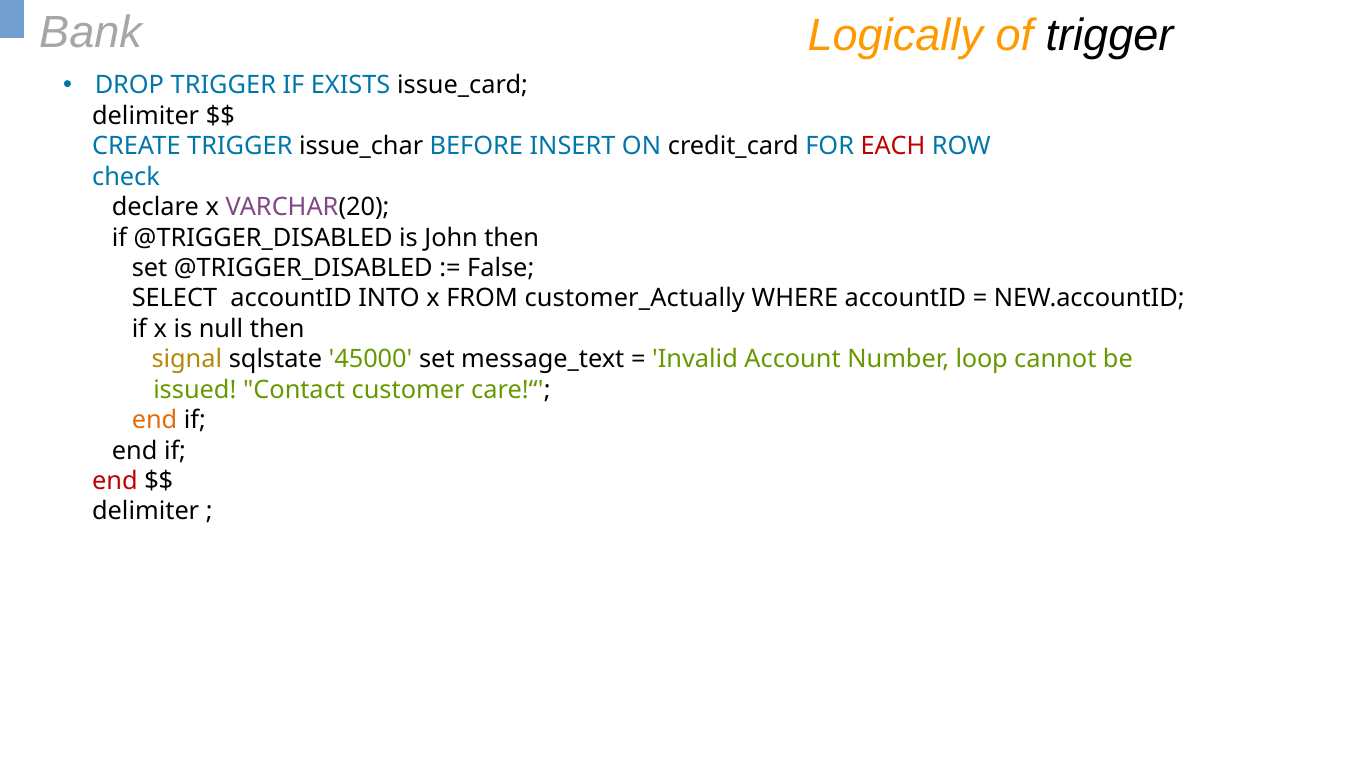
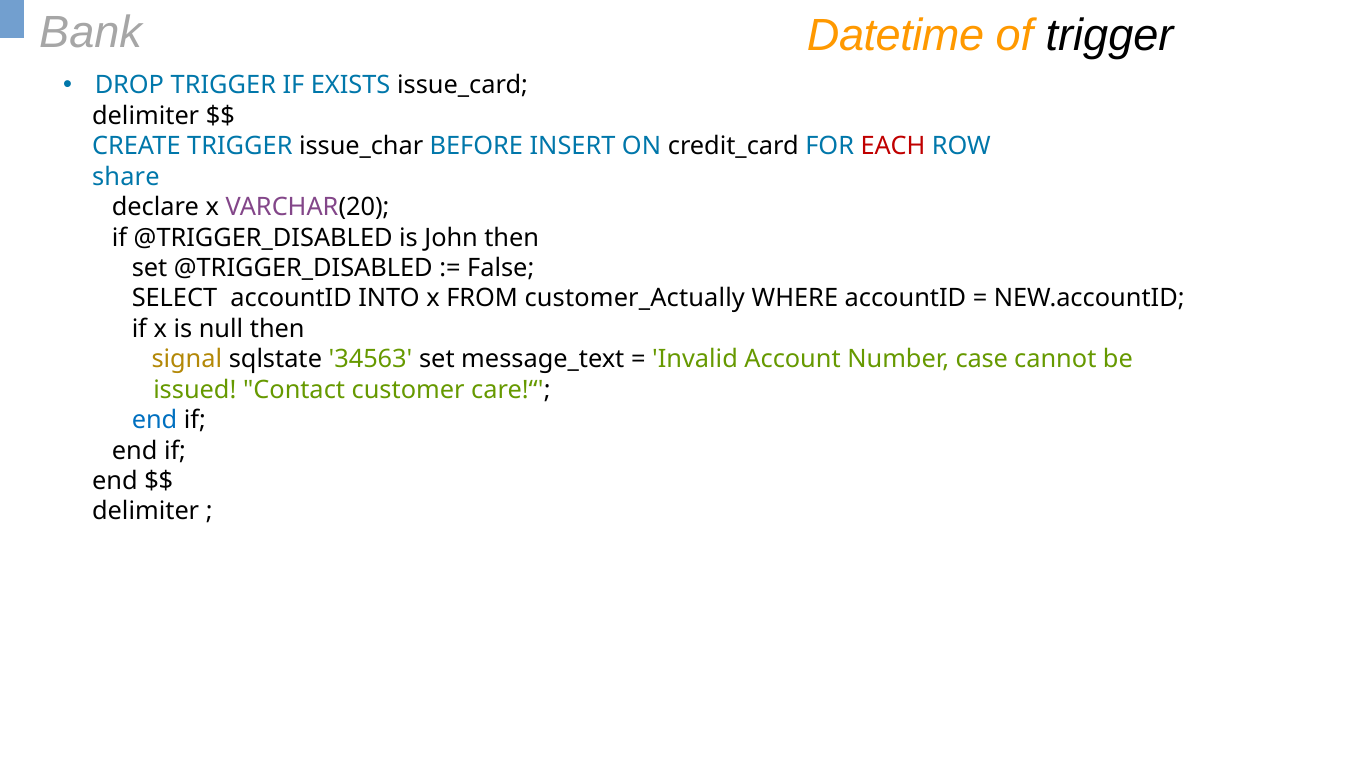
Logically: Logically -> Datetime (896, 35)
check: check -> share (126, 177)
45000: 45000 -> 34563 (371, 359)
loop: loop -> case (982, 359)
end colour: orange -> blue (155, 420)
end colour: red -> black (115, 481)
